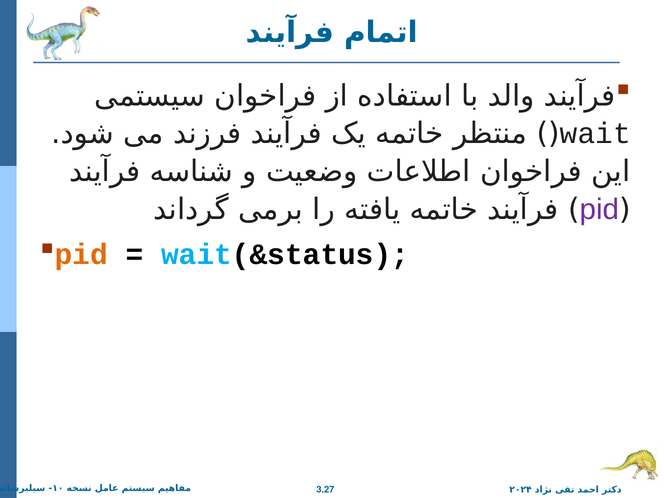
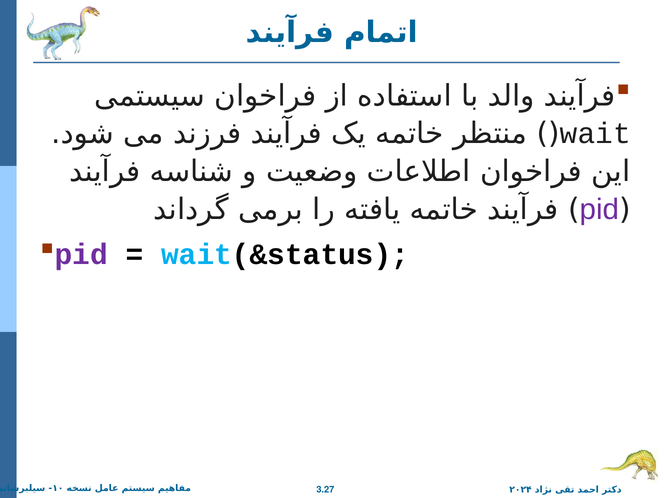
pid colour: orange -> purple (81, 255)
